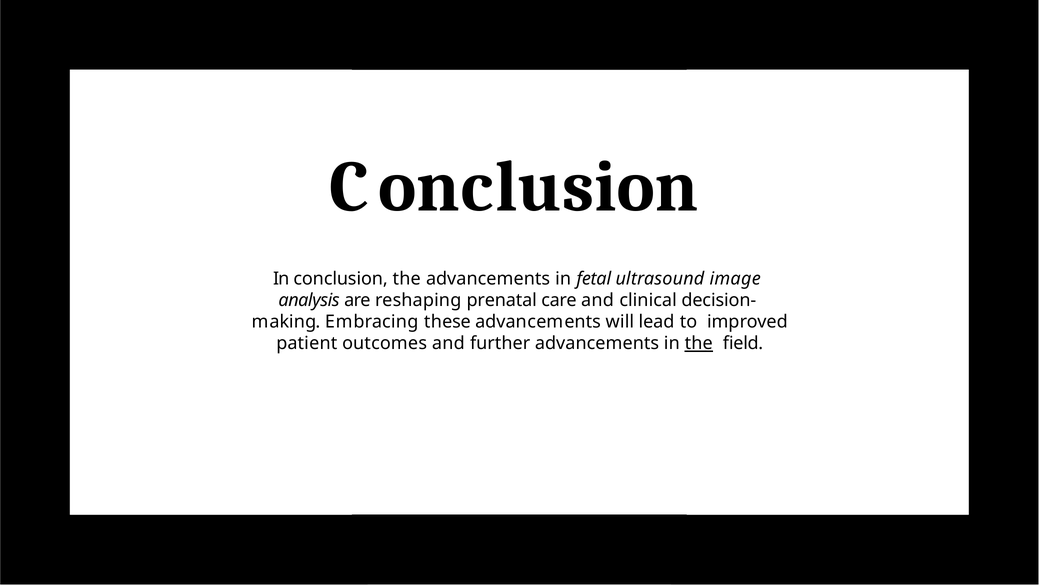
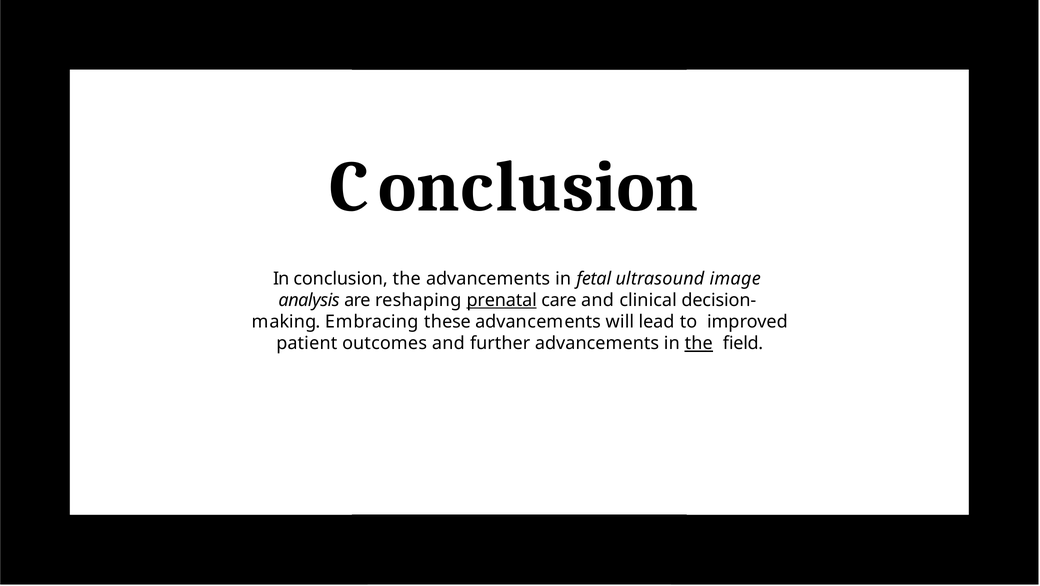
prenatal underline: none -> present (502, 300)
